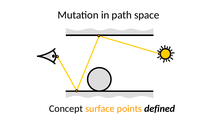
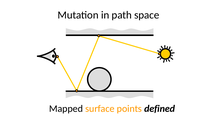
Concept: Concept -> Mapped (66, 109)
